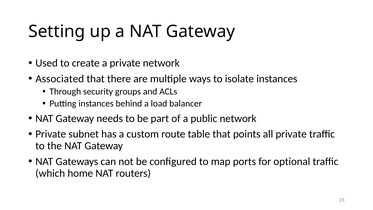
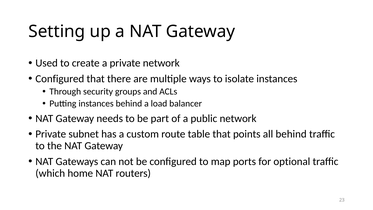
Associated: Associated -> Configured (60, 79)
all private: private -> behind (291, 134)
